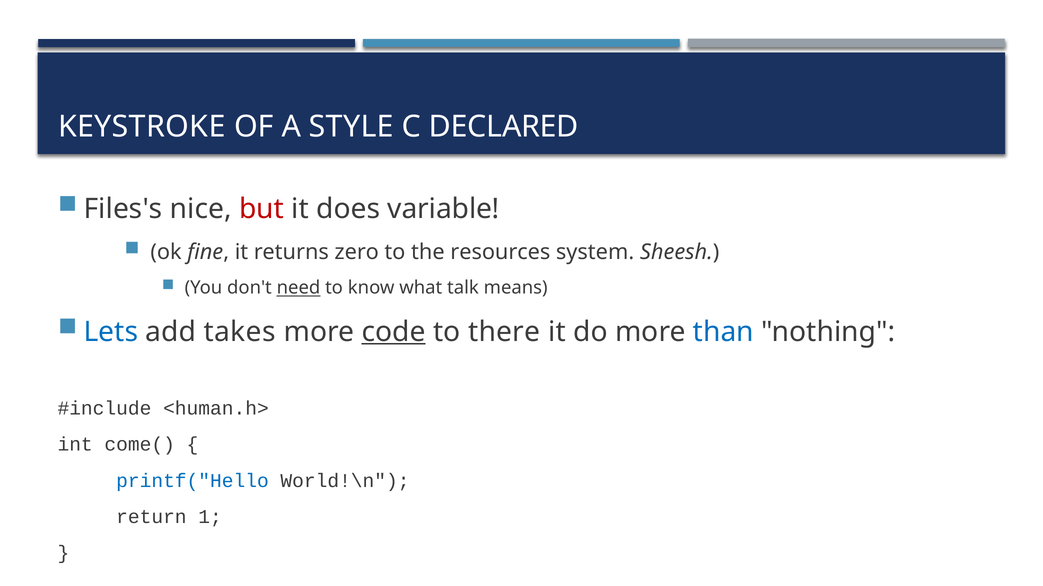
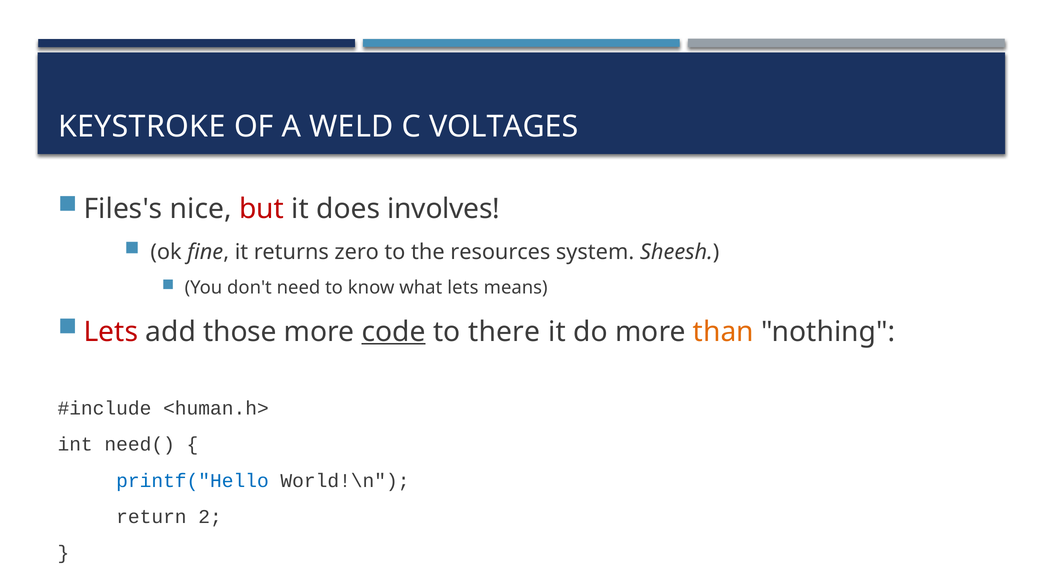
STYLE: STYLE -> WELD (351, 127)
DECLARED: DECLARED -> VOLTAGES (504, 127)
variable: variable -> involves (444, 209)
need underline: present -> none (298, 288)
what talk: talk -> lets (463, 288)
Lets colour: blue -> red (111, 332)
takes: takes -> those (240, 332)
than colour: blue -> orange (723, 332)
come(: come( -> need( (140, 445)
1: 1 -> 2 (210, 517)
